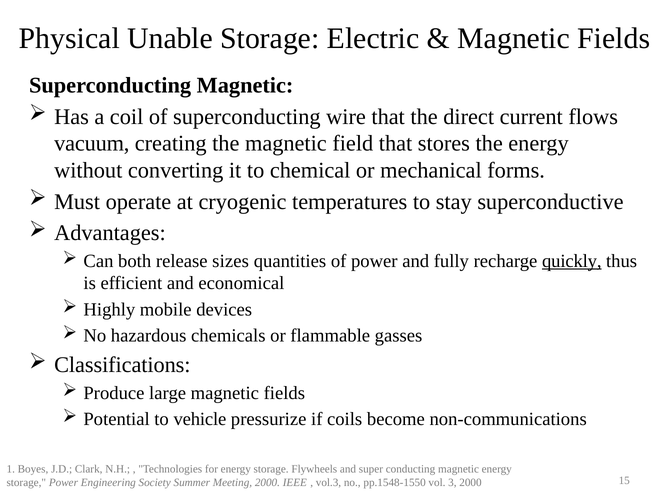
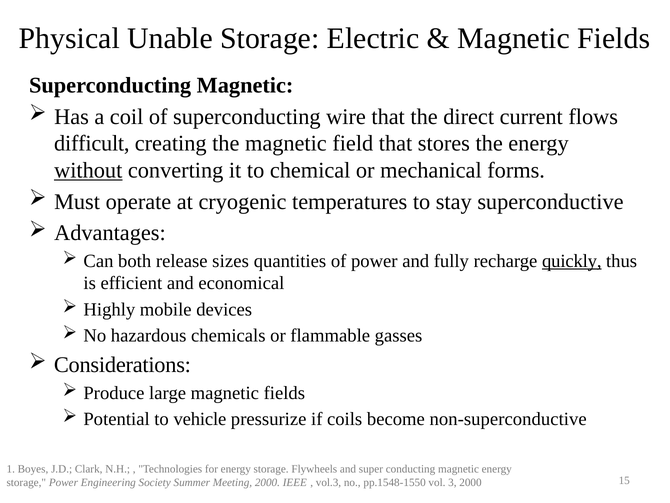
vacuum: vacuum -> difficult (92, 143)
without underline: none -> present (88, 170)
Classifications: Classifications -> Considerations (122, 364)
non-communications: non-communications -> non-superconductive (508, 419)
